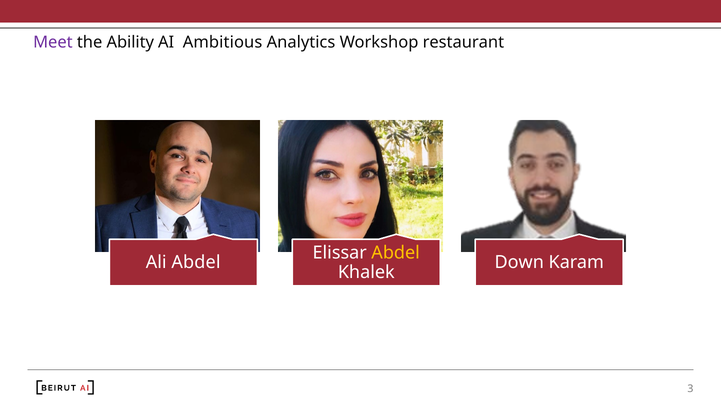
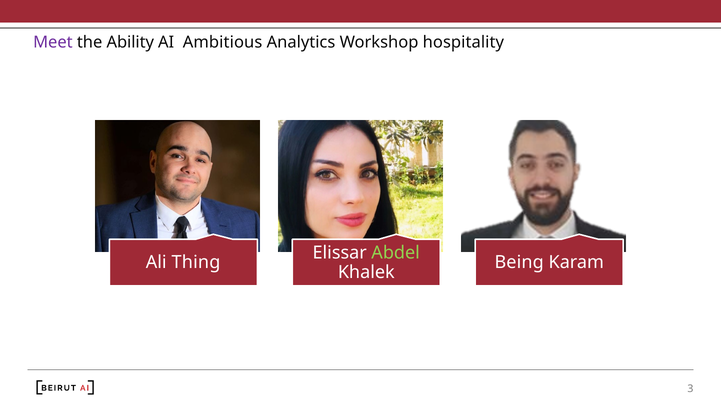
restaurant: restaurant -> hospitality (463, 42)
Abdel colour: yellow -> light green (396, 252)
Ali Abdel: Abdel -> Thing (196, 262)
Down: Down -> Being (519, 262)
